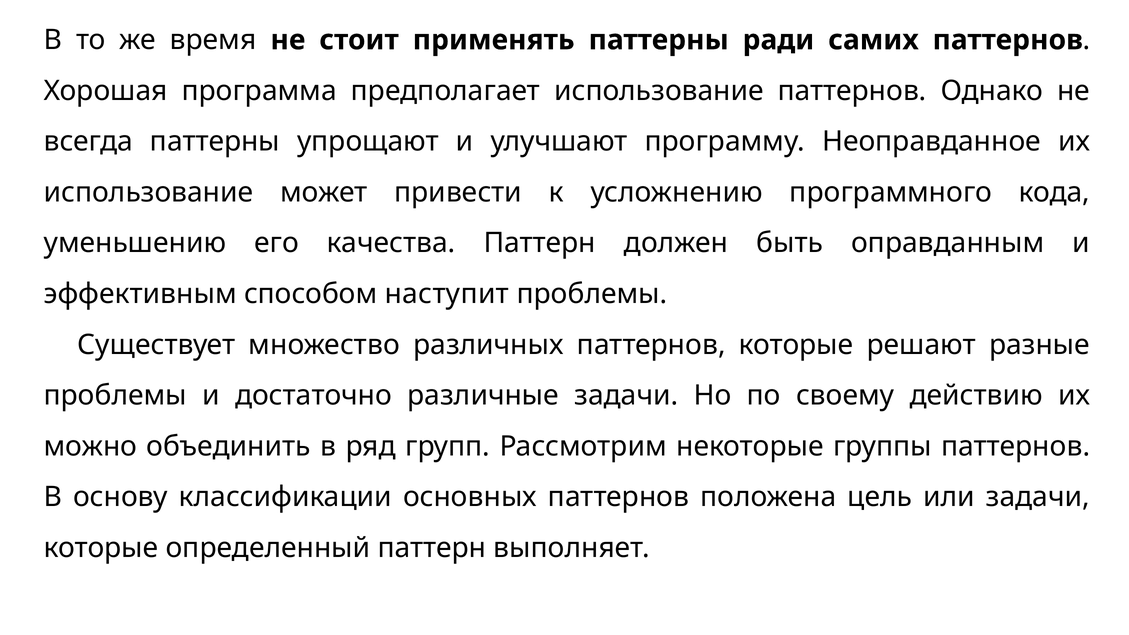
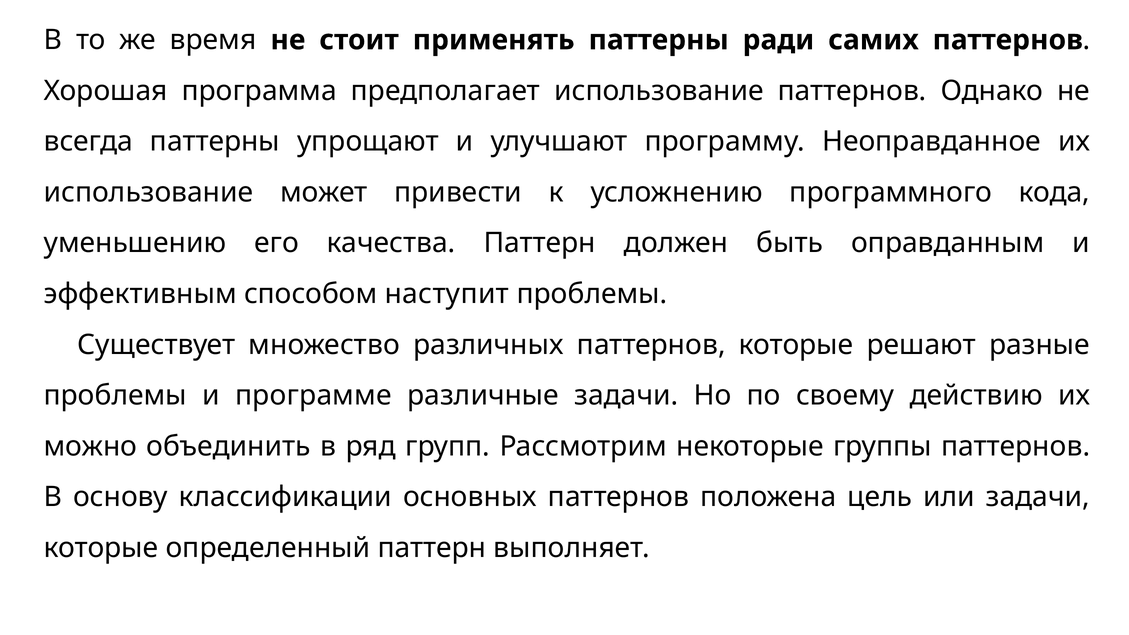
достаточно: достаточно -> программе (313, 396)
